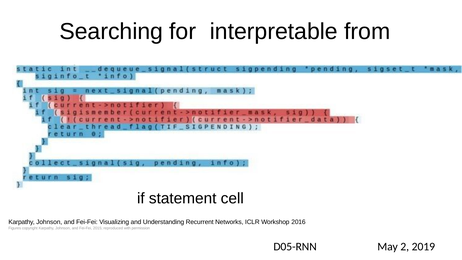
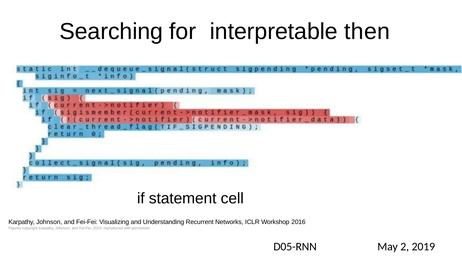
from: from -> then (367, 32)
